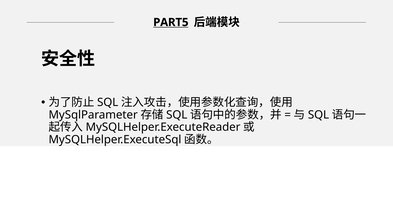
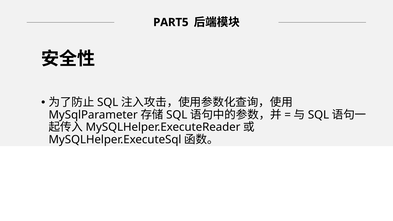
PART5 underline: present -> none (171, 22)
